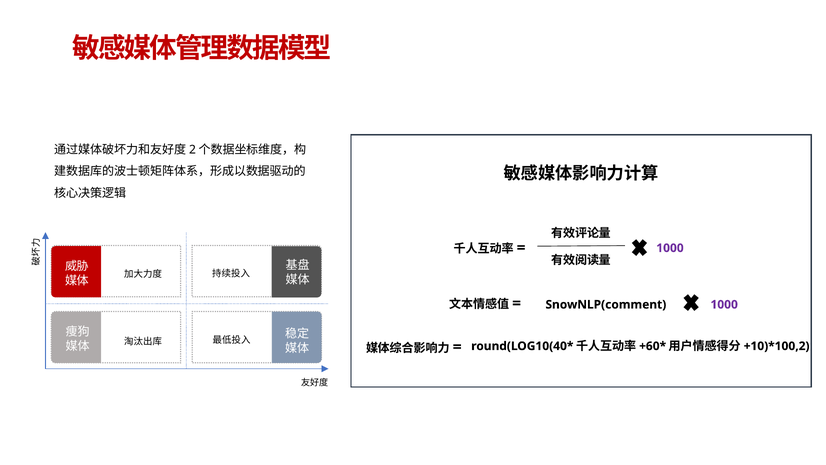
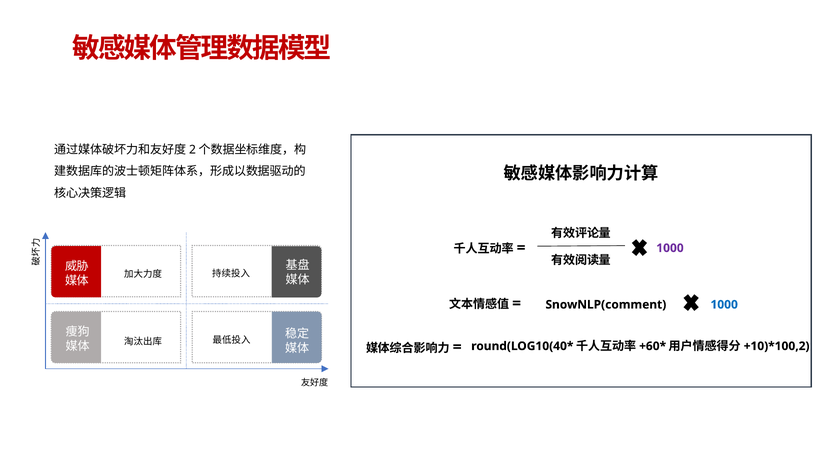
1000 colour: purple -> blue (724, 304)
